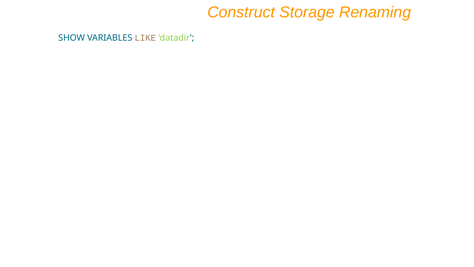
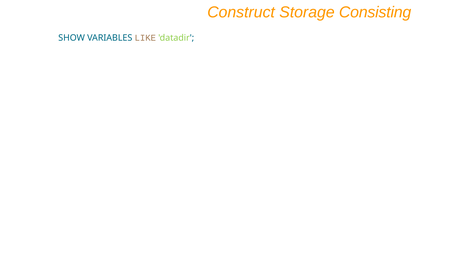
Renaming: Renaming -> Consisting (375, 12)
